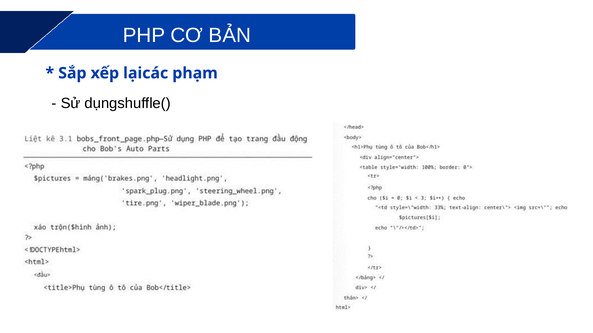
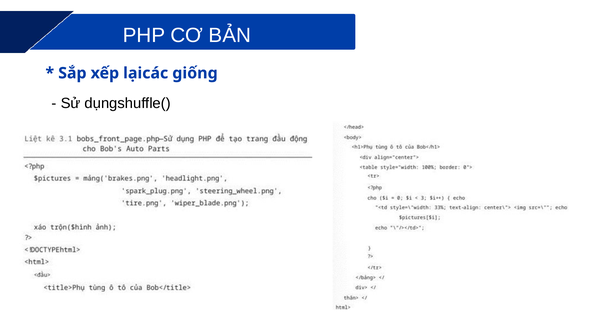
phạm: phạm -> giống (195, 73)
